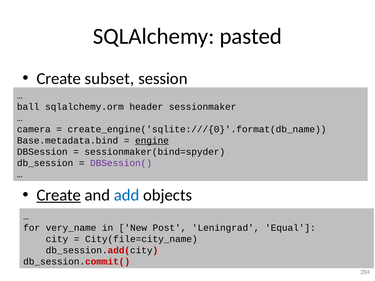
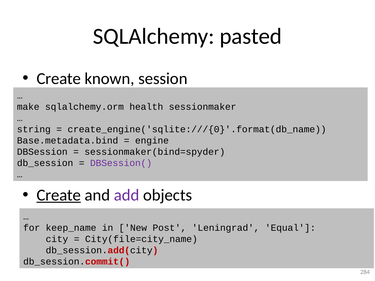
subset: subset -> known (110, 79)
ball: ball -> make (28, 107)
header: header -> health (146, 107)
camera: camera -> string (34, 129)
engine underline: present -> none (152, 141)
add colour: blue -> purple (127, 195)
very_name: very_name -> keep_name (71, 228)
